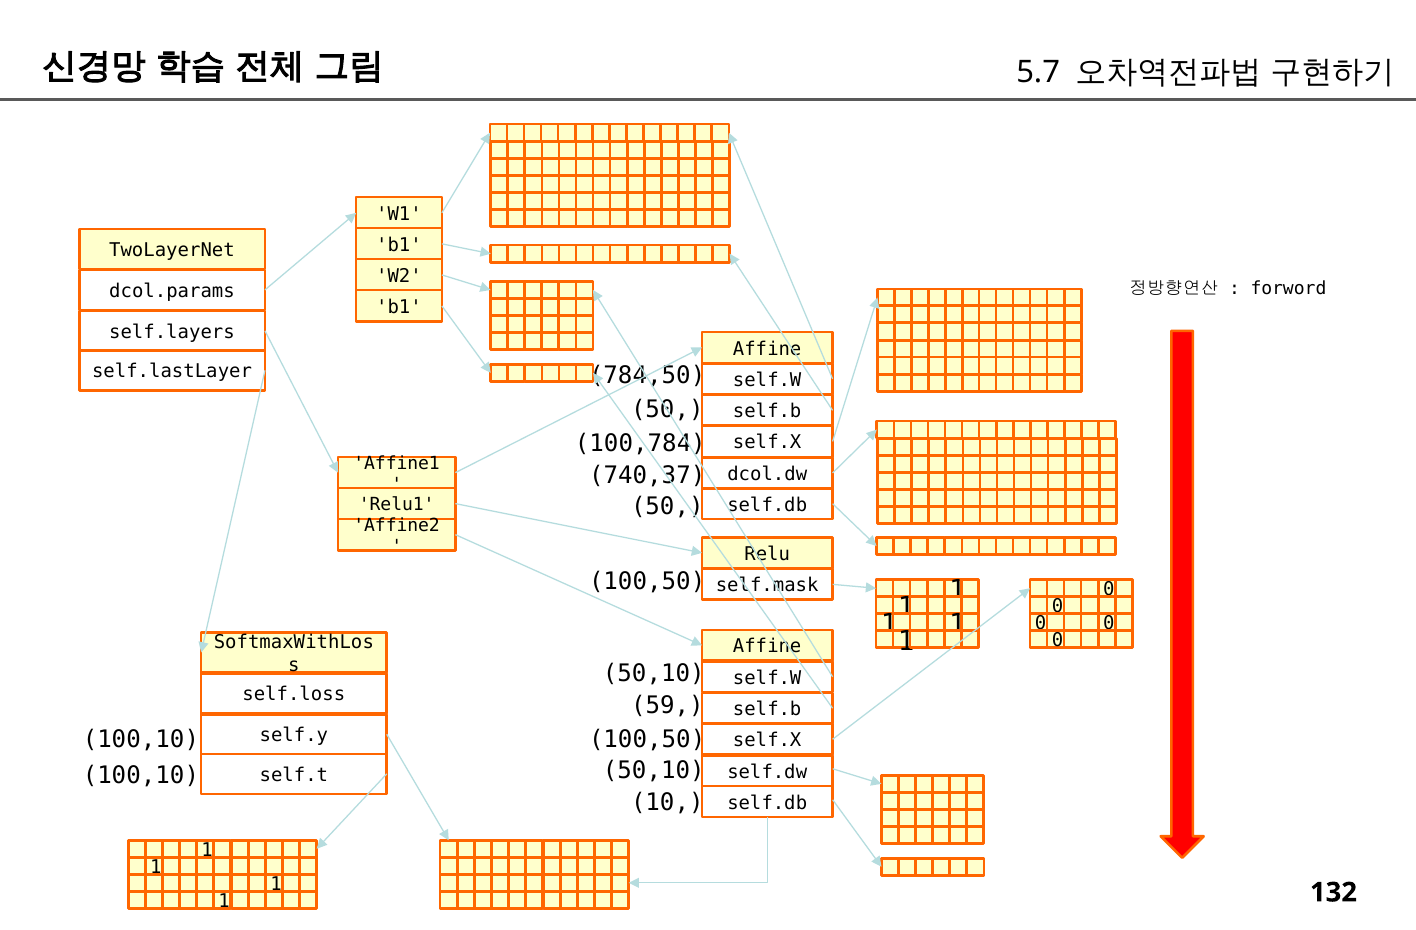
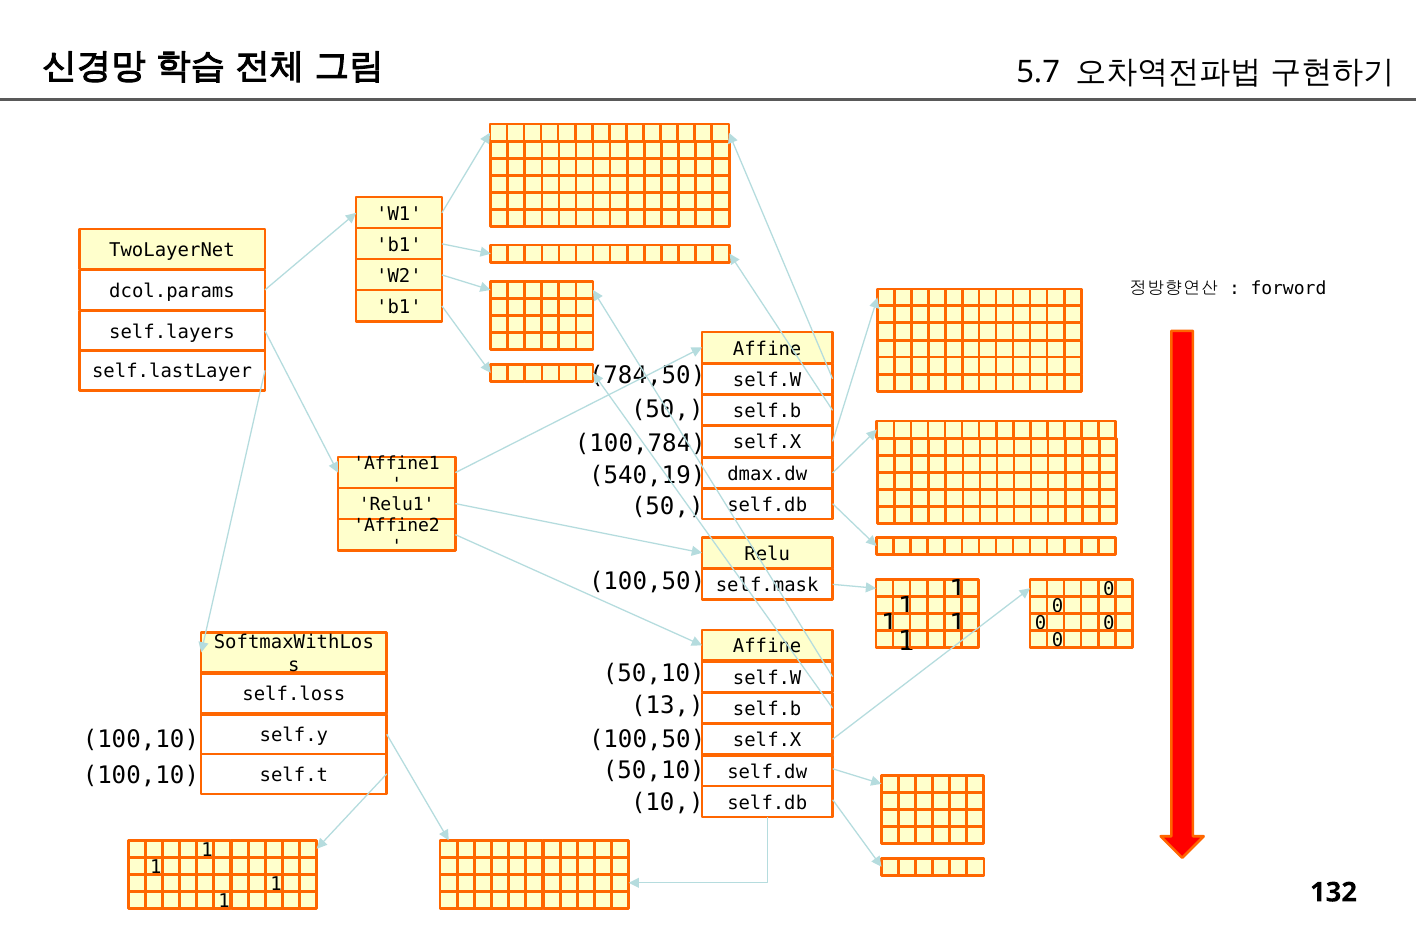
740,37: 740,37 -> 540,19 (647, 475)
dcol.dw: dcol.dw -> dmax.dw (767, 474)
59: 59 -> 13 (667, 705)
